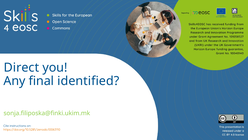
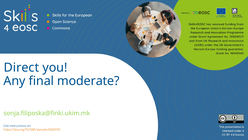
identified: identified -> moderate (88, 81)
